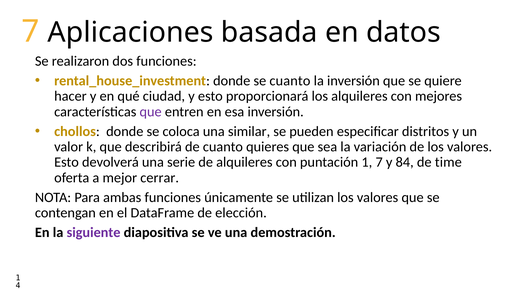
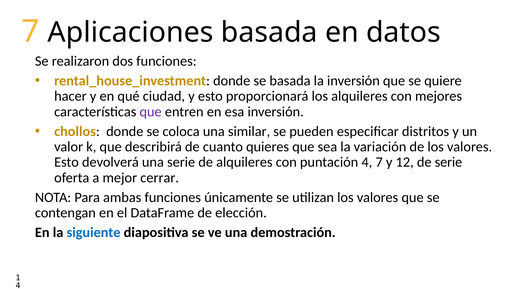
se cuanto: cuanto -> basada (290, 81)
puntación 1: 1 -> 4 (367, 162)
84: 84 -> 12 (405, 162)
de time: time -> serie (448, 162)
siguiente colour: purple -> blue (94, 233)
